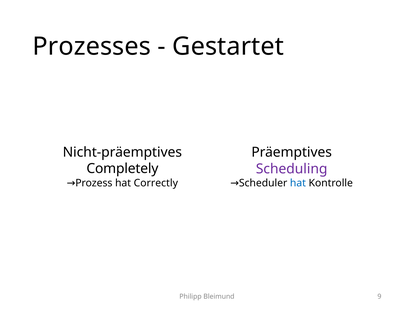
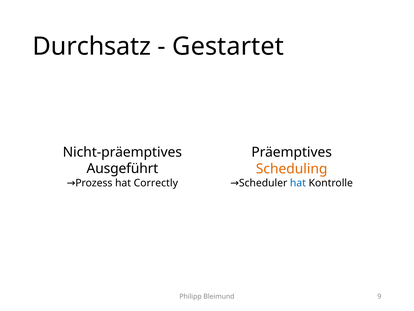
Prozesses: Prozesses -> Durchsatz (92, 46)
Completely: Completely -> Ausgeführt (122, 168)
Scheduling colour: purple -> orange (292, 169)
